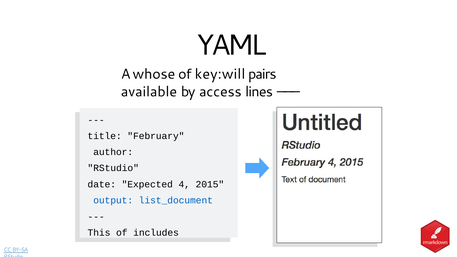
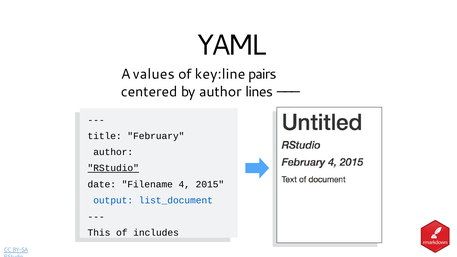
whose: whose -> values (154, 74)
key:will: key:will -> key:line (220, 74)
available: available -> centered (149, 92)
by access: access -> author (220, 92)
RStudio underline: none -> present (113, 168)
Expected: Expected -> Filename (147, 184)
